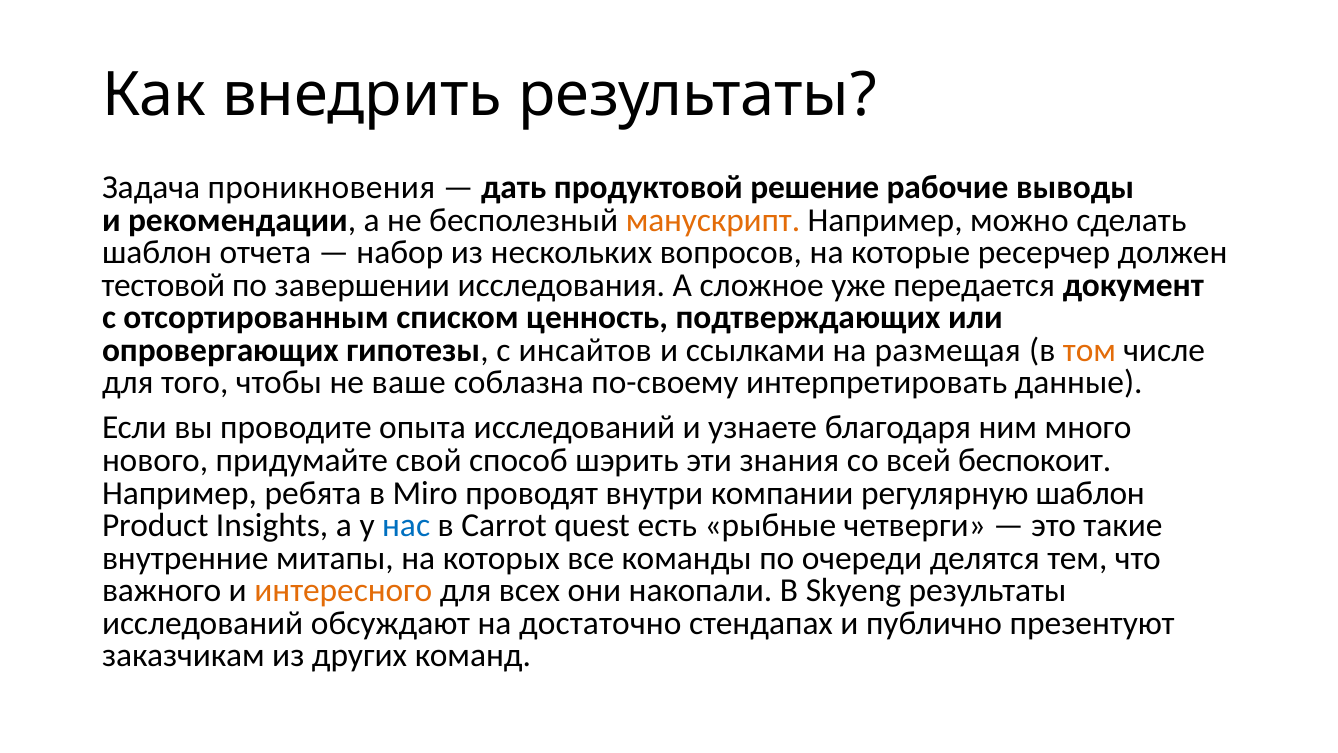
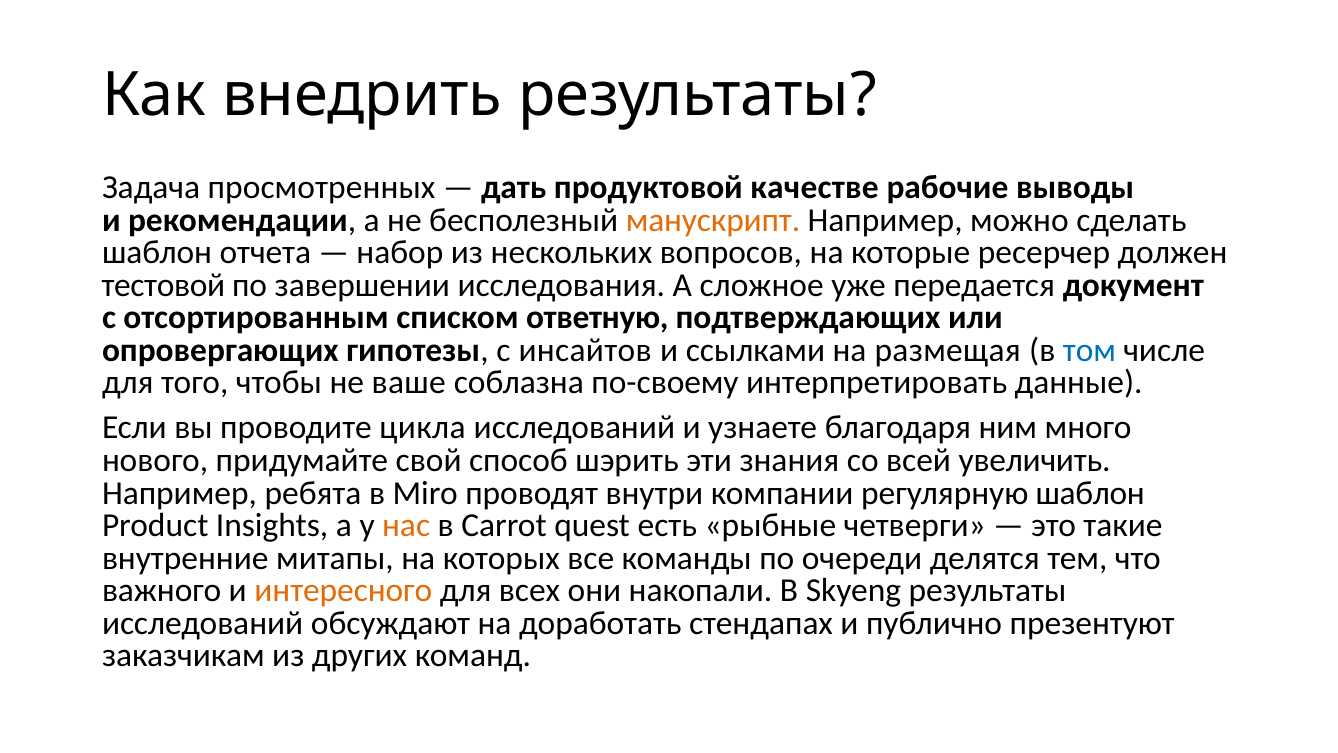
проникновения: проникновения -> просмотренных (322, 188)
решение: решение -> качестве (815, 188)
ценность: ценность -> ответную (597, 318)
том colour: orange -> blue (1089, 350)
опыта: опыта -> цикла (422, 428)
беспокоит: беспокоит -> увеличить (1035, 460)
нас colour: blue -> orange (406, 525)
достаточно: достаточно -> доработать (600, 623)
